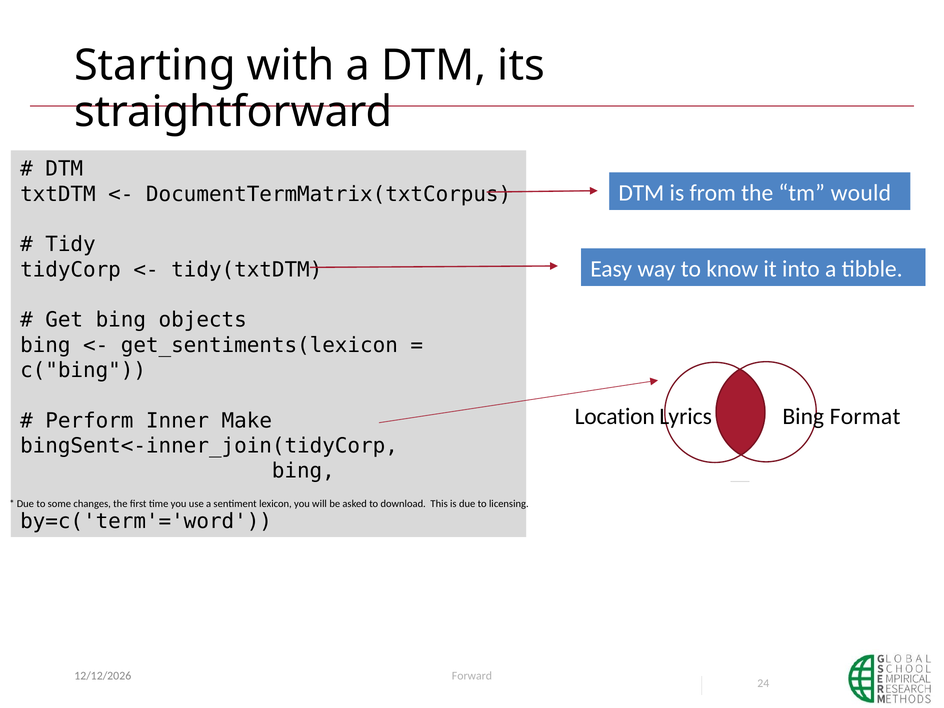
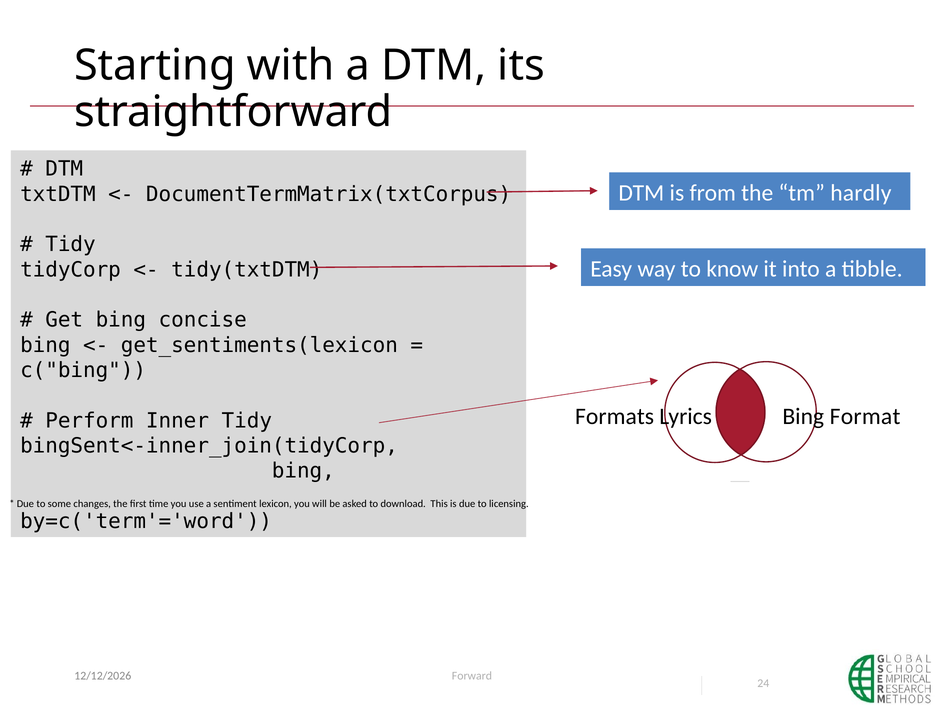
would: would -> hardly (861, 193)
objects: objects -> concise (203, 320)
Location: Location -> Formats (615, 417)
Inner Make: Make -> Tidy (247, 421)
